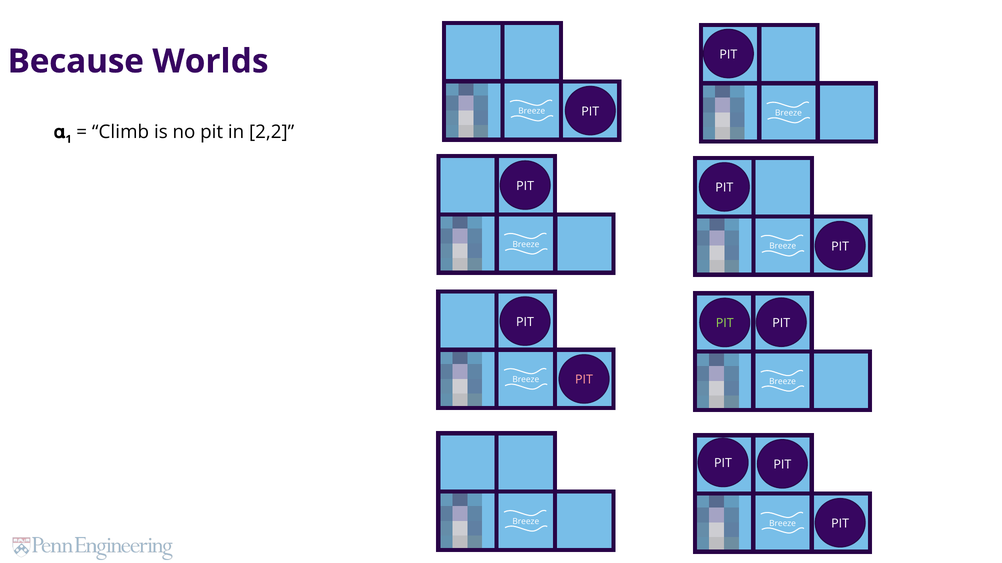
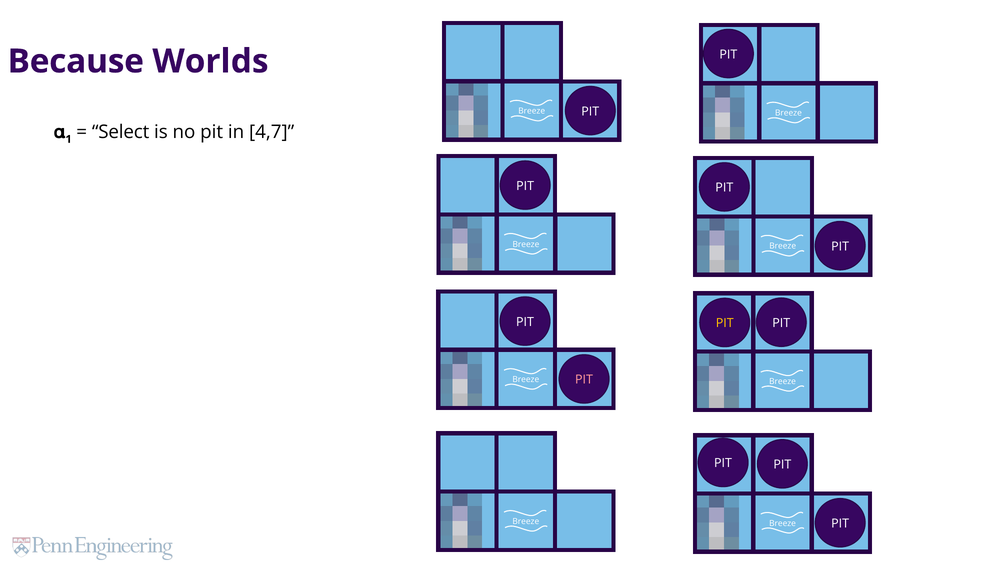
Climb: Climb -> Select (121, 132)
2,2: 2,2 -> 4,7 (272, 132)
PIT colour: light green -> yellow (725, 324)
